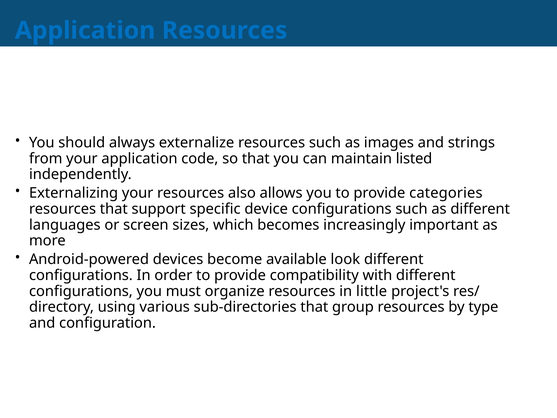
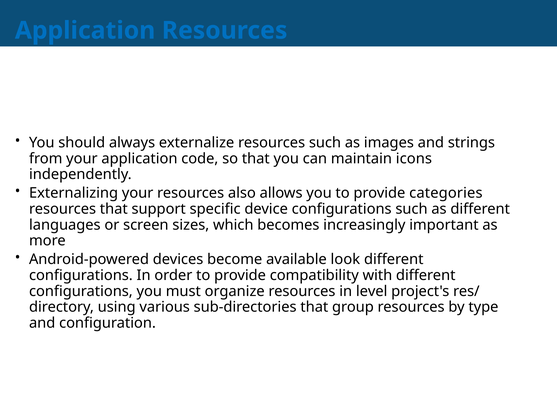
listed: listed -> icons (414, 158)
little: little -> level (372, 291)
